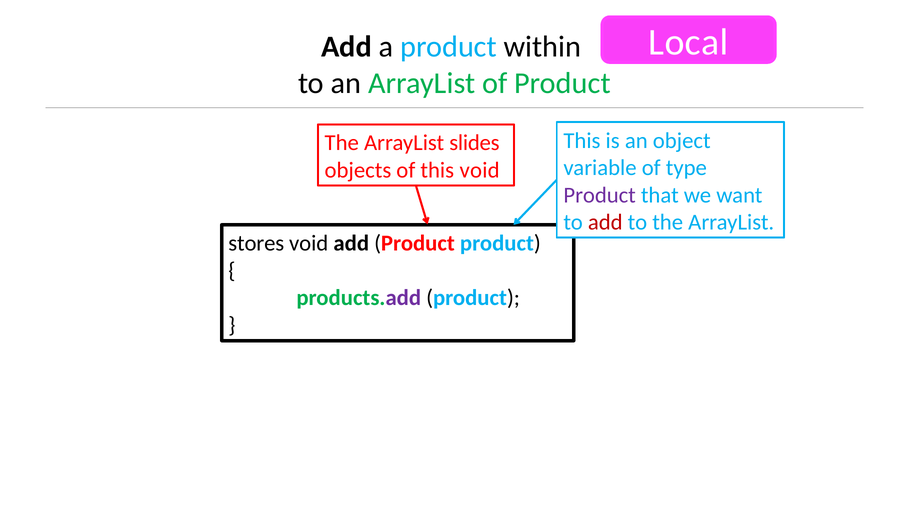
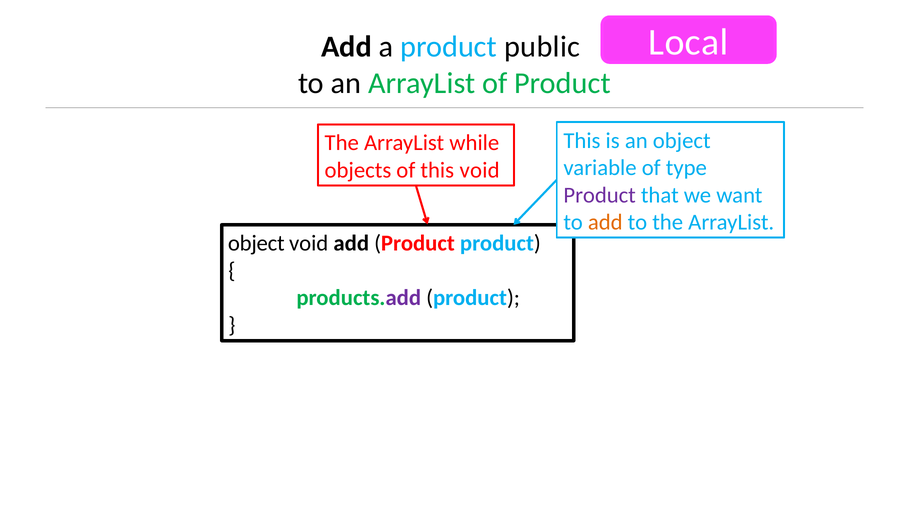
within: within -> public (542, 47)
slides: slides -> while (474, 143)
add colour: red -> orange (605, 222)
stores: stores -> object (256, 244)
